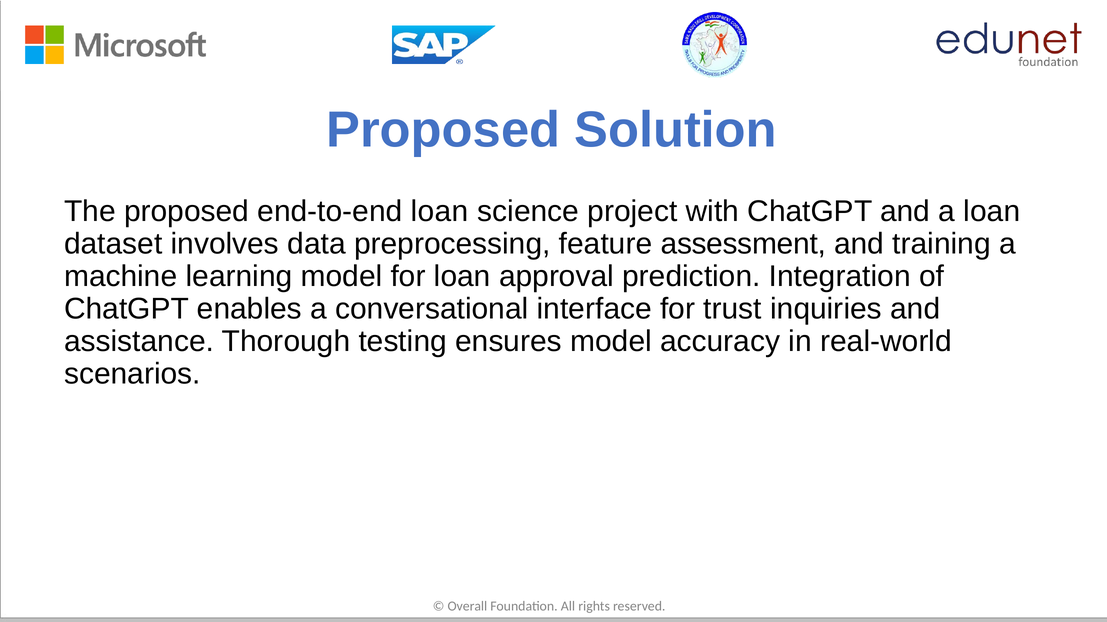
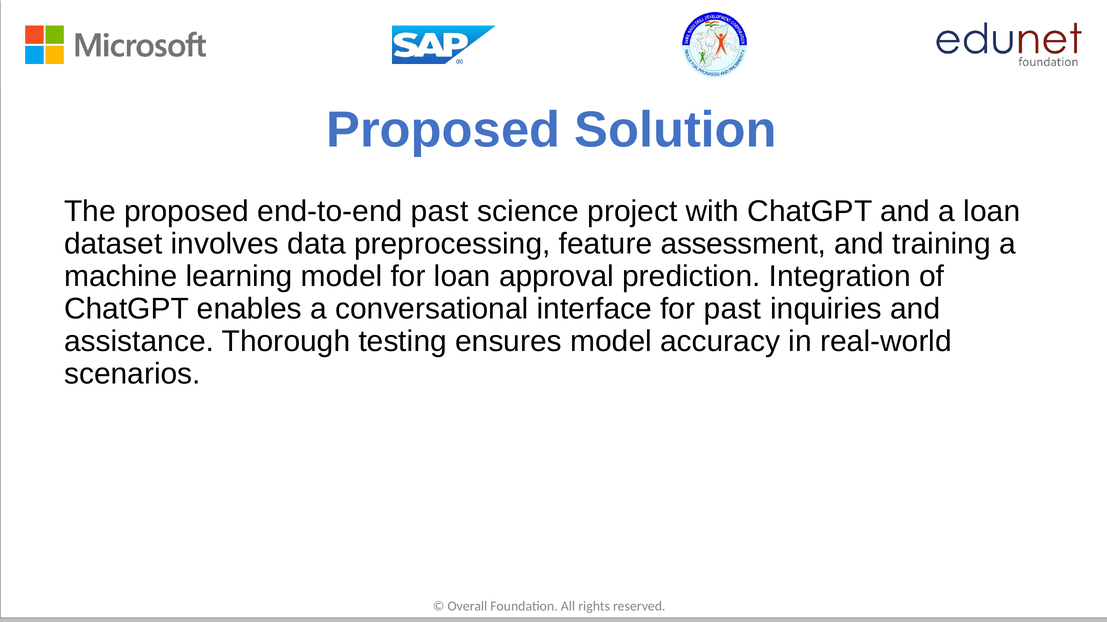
end-to-end loan: loan -> past (440, 212)
for trust: trust -> past (732, 309)
